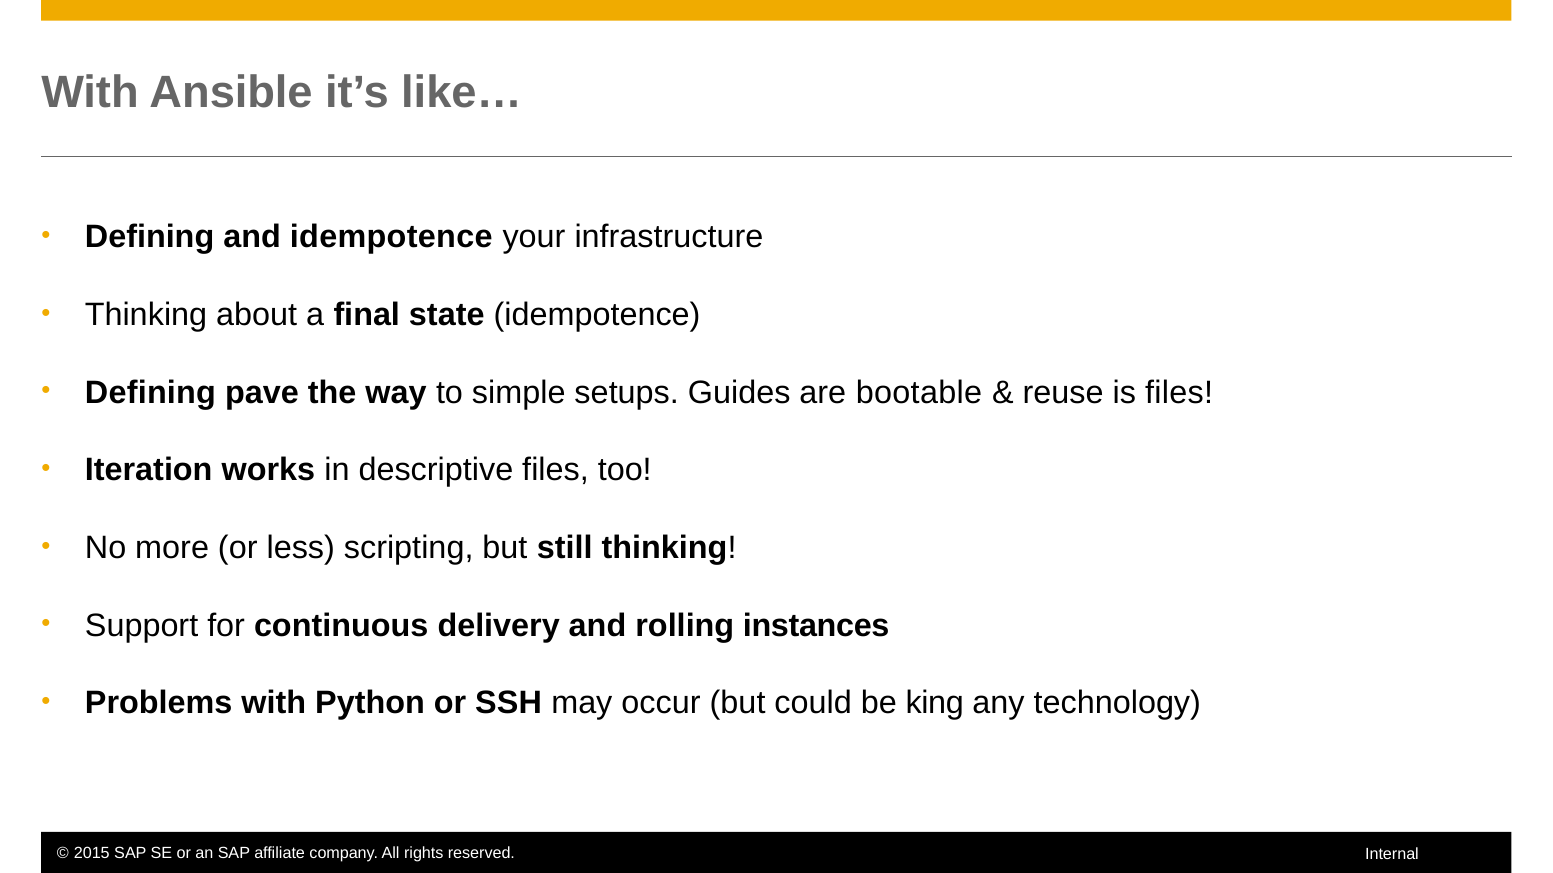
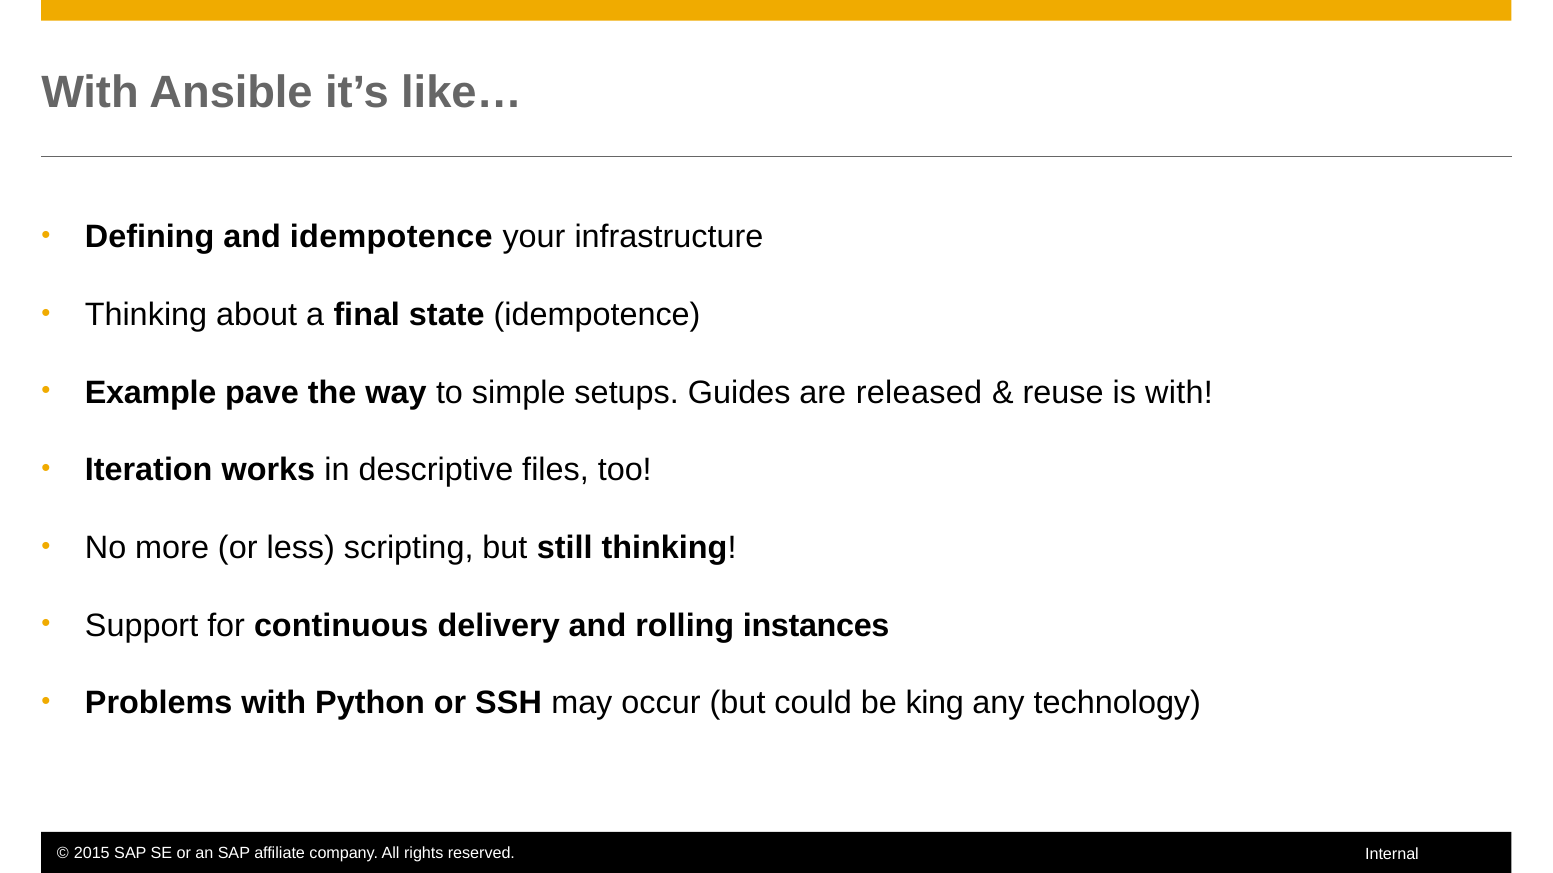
Defining: Defining -> Example (151, 393)
bootable: bootable -> released (919, 393)
is files: files -> with (1179, 393)
